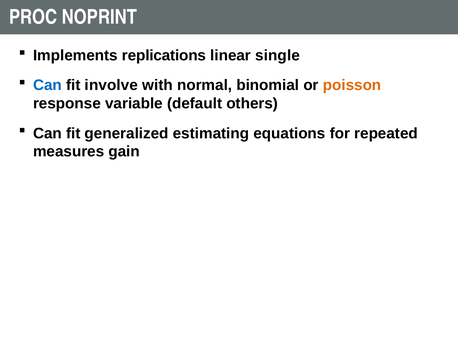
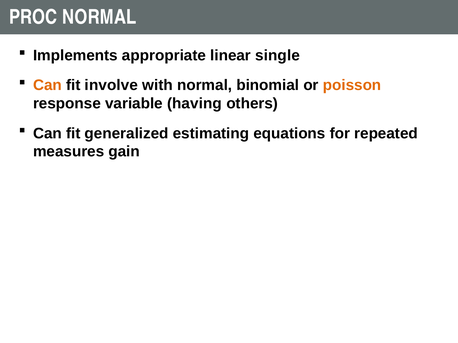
PROC NOPRINT: NOPRINT -> NORMAL (99, 17)
replications: replications -> appropriate (164, 56)
Can colour: blue -> orange (47, 85)
default: default -> having (194, 104)
